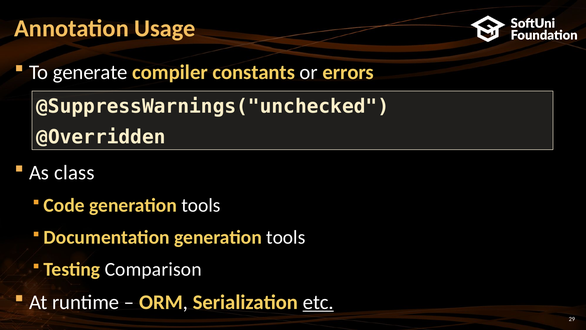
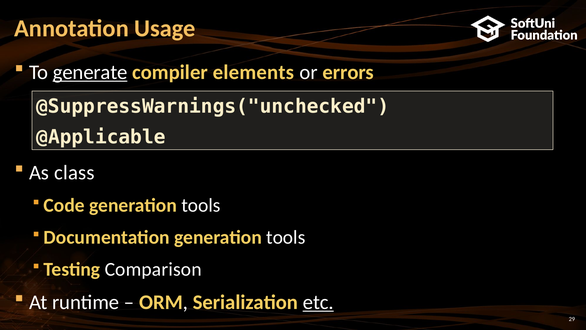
generate underline: none -> present (90, 72)
constants: constants -> elements (254, 72)
@Overridden: @Overridden -> @Applicable (101, 137)
